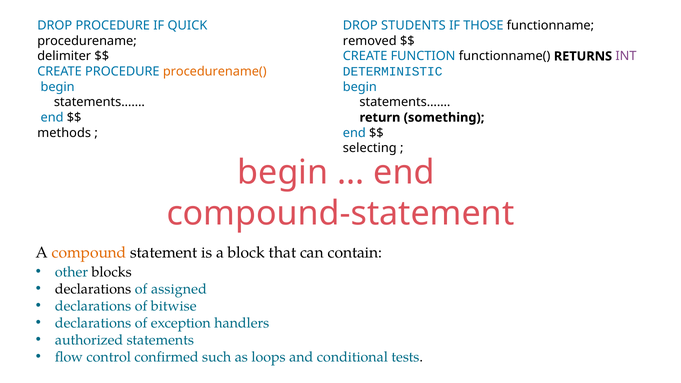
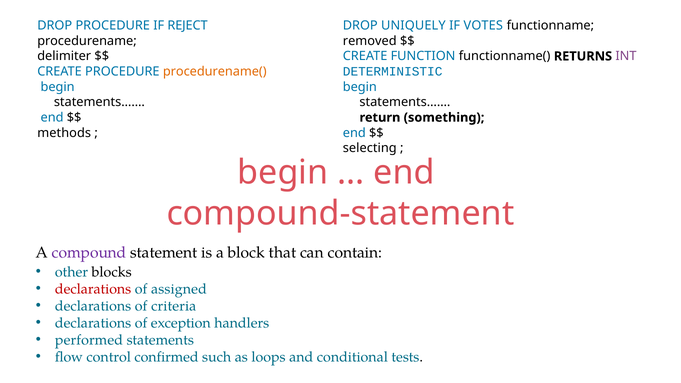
QUICK: QUICK -> REJECT (188, 26)
STUDENTS: STUDENTS -> UNIQUELY (413, 26)
THOSE: THOSE -> VOTES (483, 26)
compound colour: orange -> purple (89, 253)
declarations colour: black -> red (93, 289)
bitwise: bitwise -> criteria (174, 306)
authorized: authorized -> performed (89, 340)
